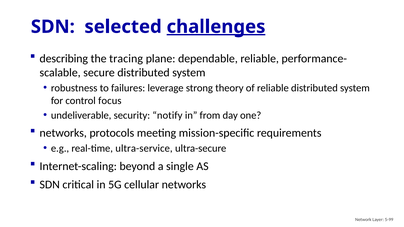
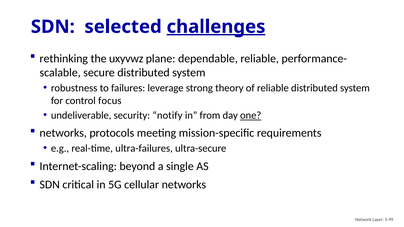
describing: describing -> rethinking (64, 59)
tracing: tracing -> uxyvwz (126, 59)
one underline: none -> present (251, 116)
ultra-service: ultra-service -> ultra-failures (144, 149)
